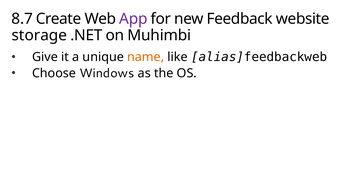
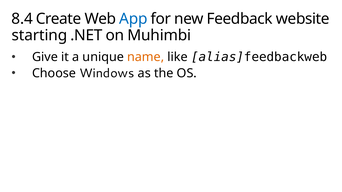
8.7: 8.7 -> 8.4 (22, 19)
App colour: purple -> blue (133, 19)
storage: storage -> starting (39, 35)
